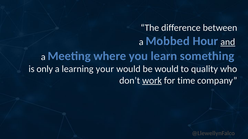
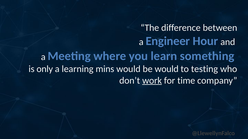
Mobbed: Mobbed -> Engineer (168, 41)
and underline: present -> none (228, 42)
your: your -> mins (105, 69)
quality: quality -> testing (204, 69)
